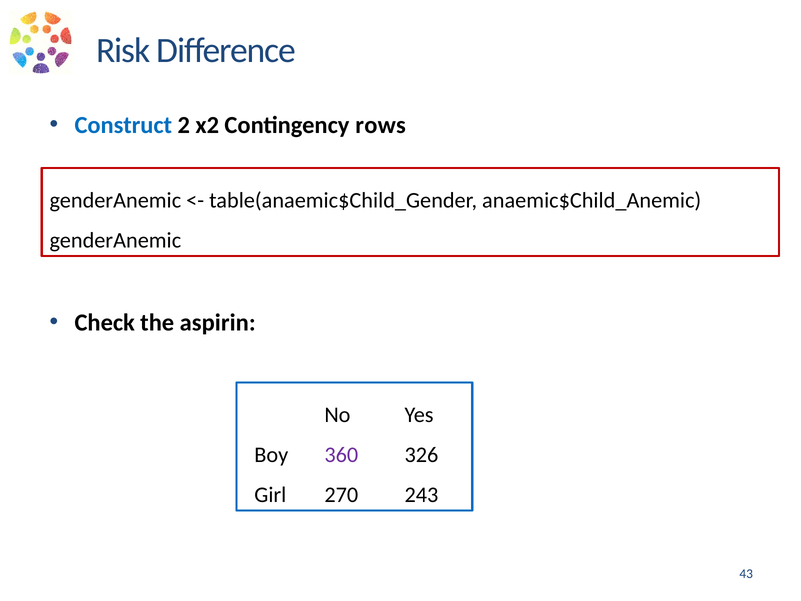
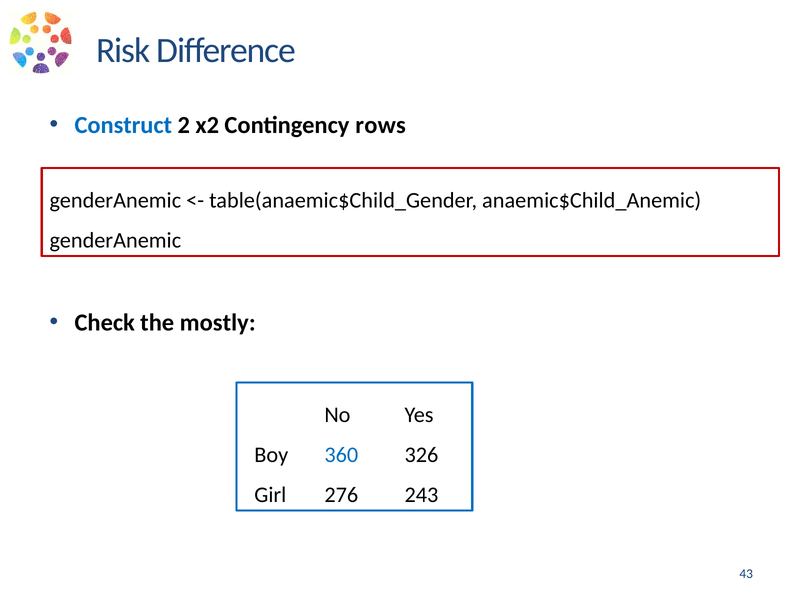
aspirin: aspirin -> mostly (218, 322)
360 colour: purple -> blue (341, 455)
270: 270 -> 276 (341, 495)
